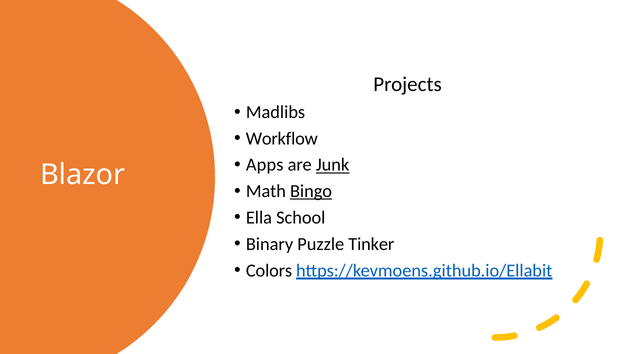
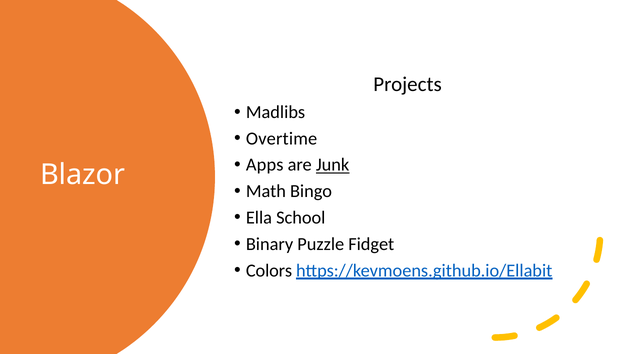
Workflow: Workflow -> Overtime (282, 139)
Bingo underline: present -> none (311, 191)
Tinker: Tinker -> Fidget (371, 244)
